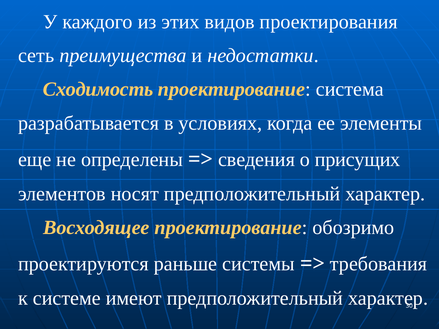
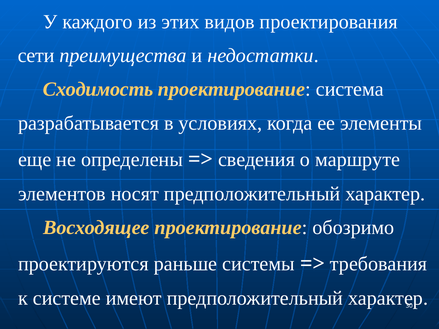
сеть: сеть -> сети (36, 56)
присущих: присущих -> маршруте (358, 160)
